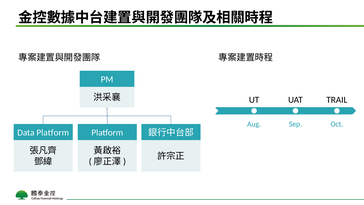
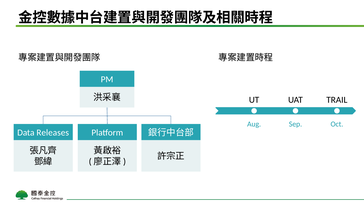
Data Platform: Platform -> Releases (53, 133)
